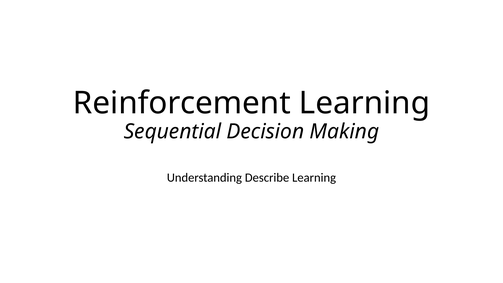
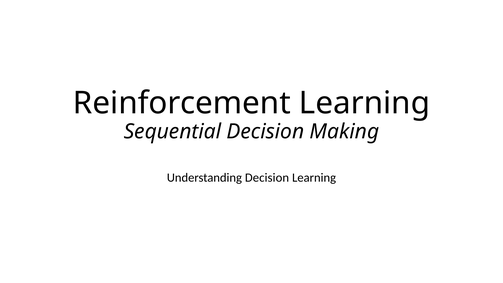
Understanding Describe: Describe -> Decision (267, 178)
